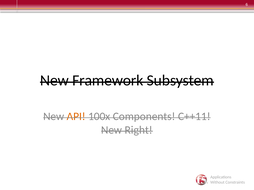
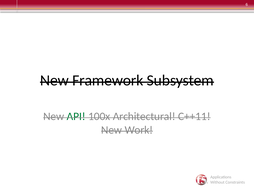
API colour: orange -> green (76, 117)
Components: Components -> Architectural (144, 117)
Right: Right -> Work (139, 130)
